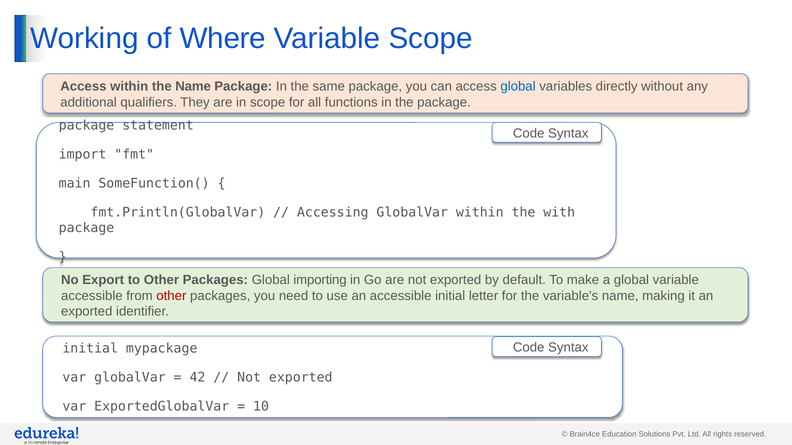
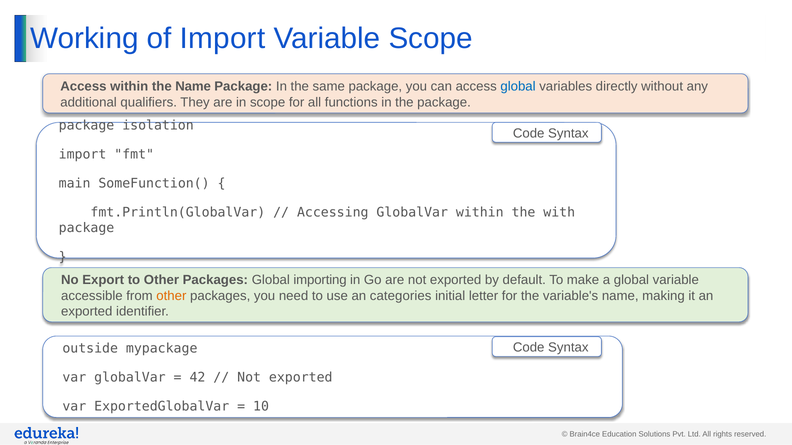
of Where: Where -> Import (222, 38)
statement: statement -> isolation (158, 125)
other colour: red -> orange (171, 296)
an accessible: accessible -> categories (401, 296)
initial: initial -> outside (90, 349)
